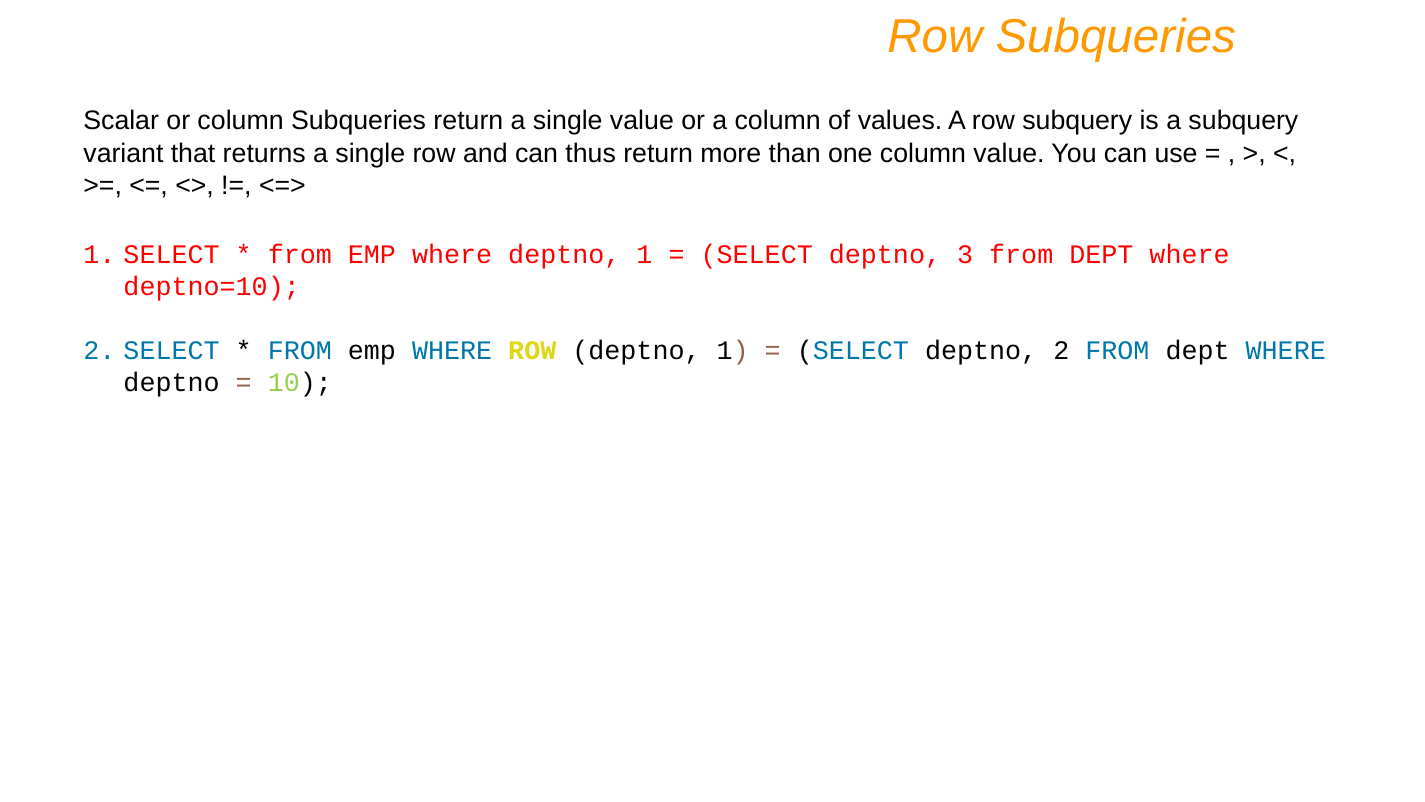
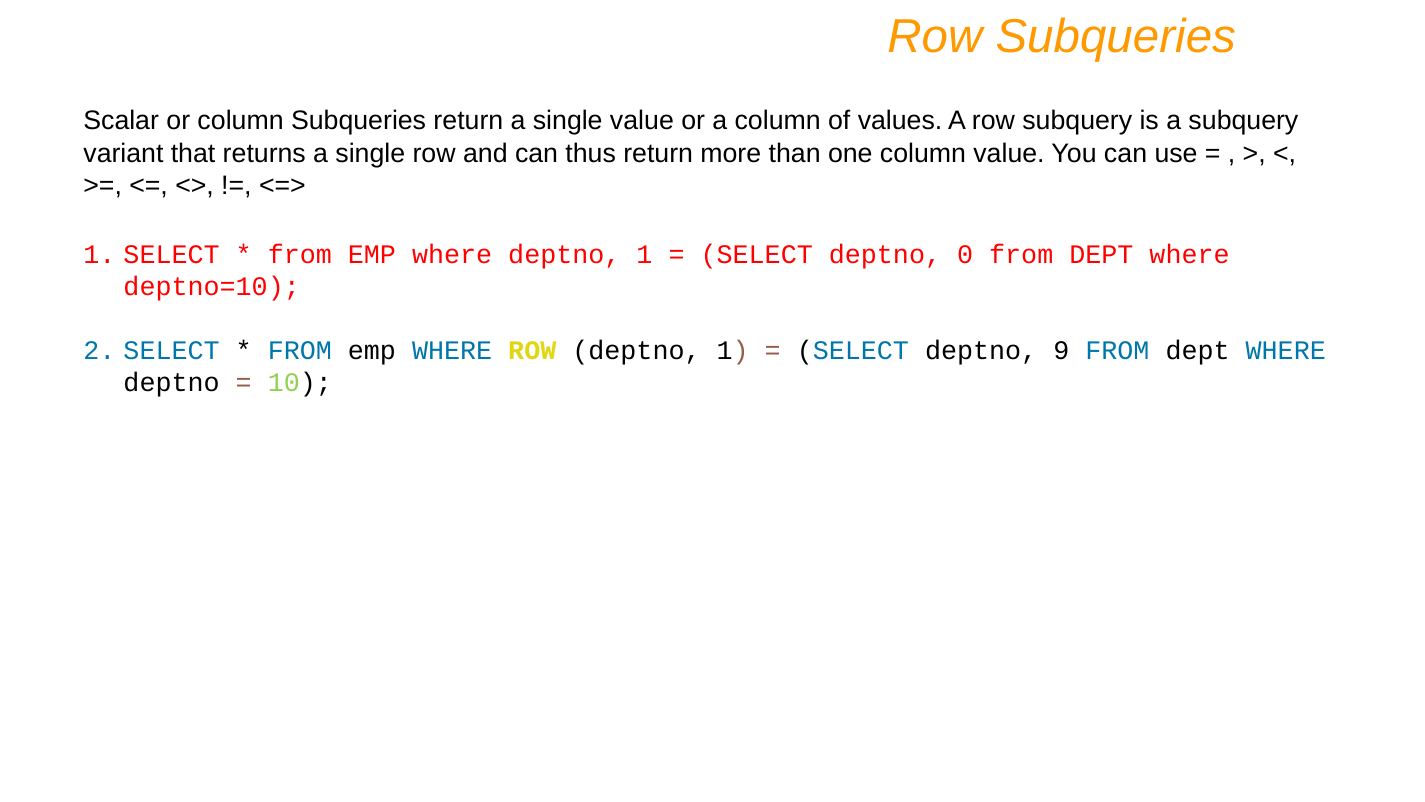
3: 3 -> 0 (965, 255)
deptno 2: 2 -> 9 (1061, 351)
